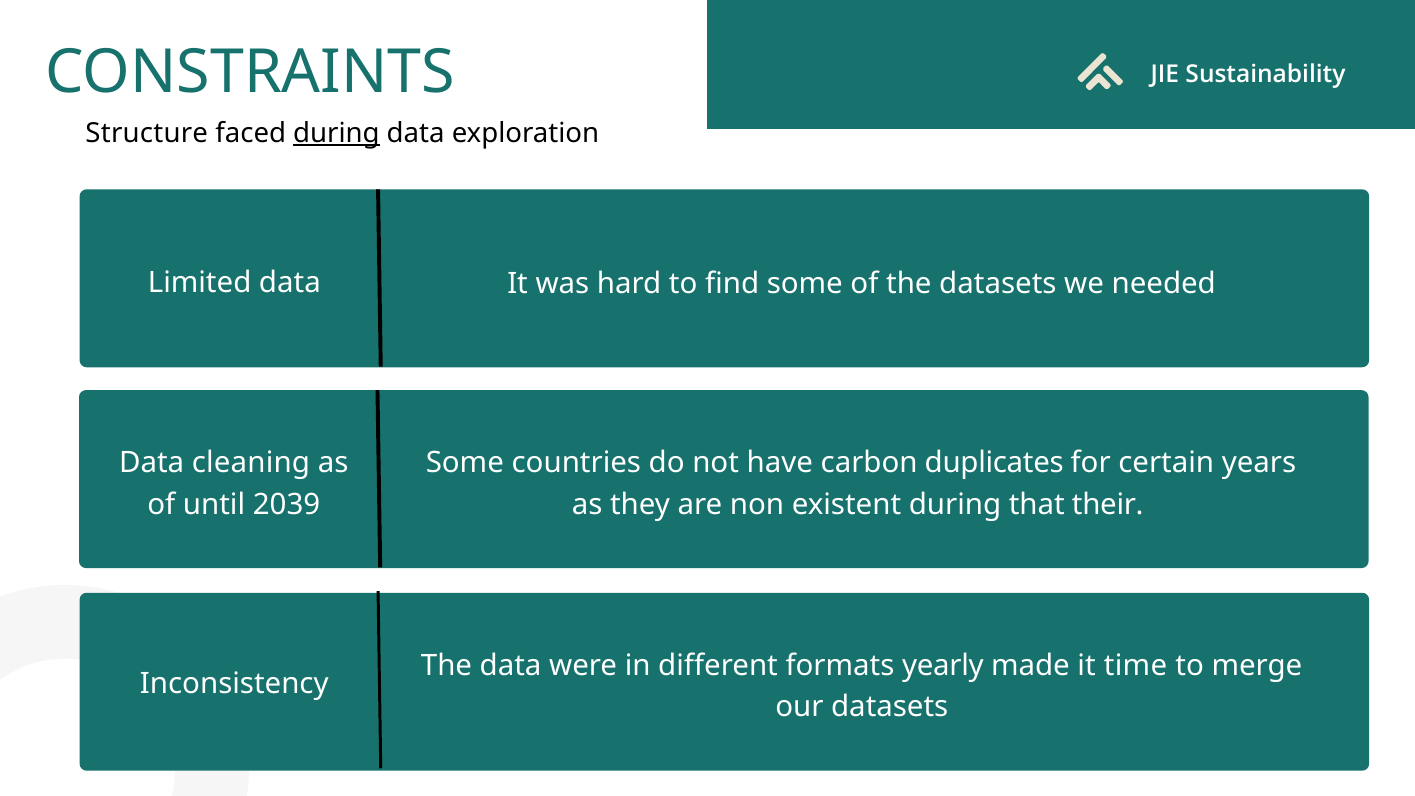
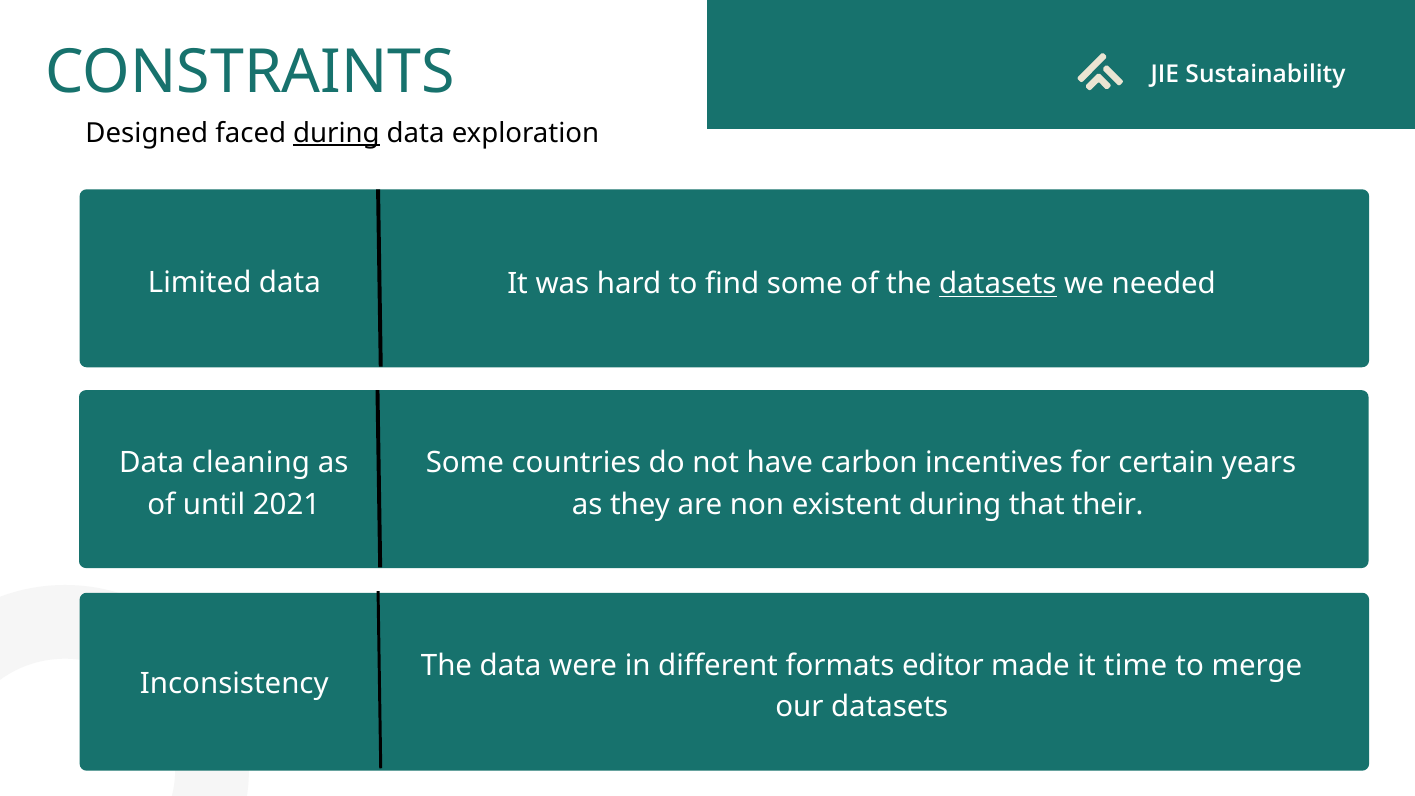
Structure: Structure -> Designed (147, 133)
datasets underline: none -> present (998, 284)
duplicates: duplicates -> incentives (994, 463)
2039: 2039 -> 2021 (287, 504)
yearly: yearly -> editor (943, 666)
